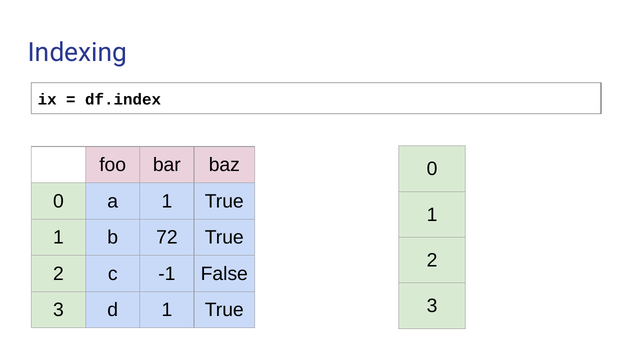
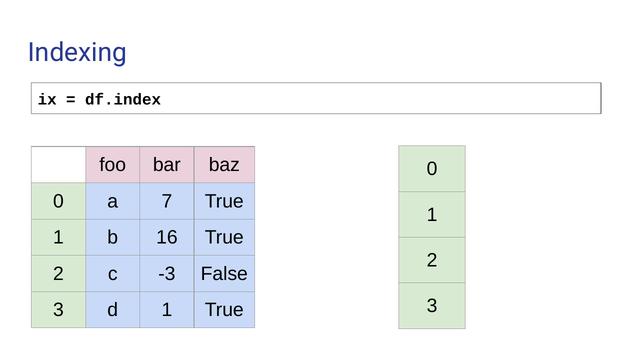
a 1: 1 -> 7 (167, 201)
72: 72 -> 16 (167, 238)
-1: -1 -> -3 (167, 274)
